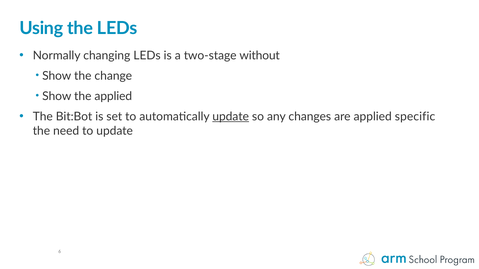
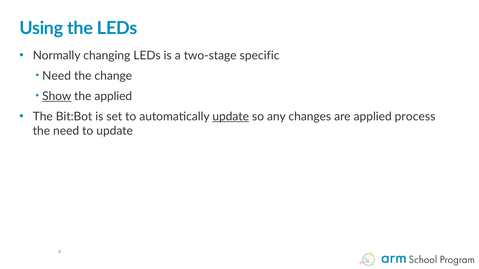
without: without -> specific (260, 56)
Show: Show -> Need (57, 76)
Show underline: none -> present (57, 96)
specific: specific -> process (415, 117)
